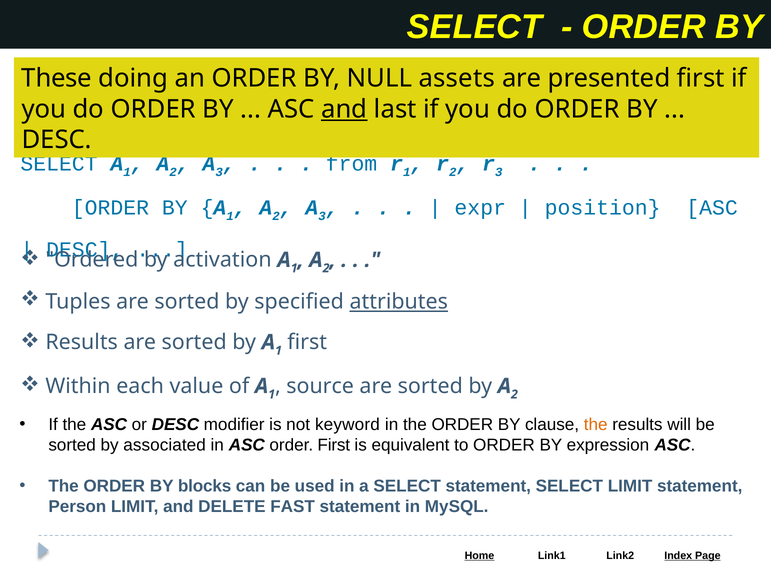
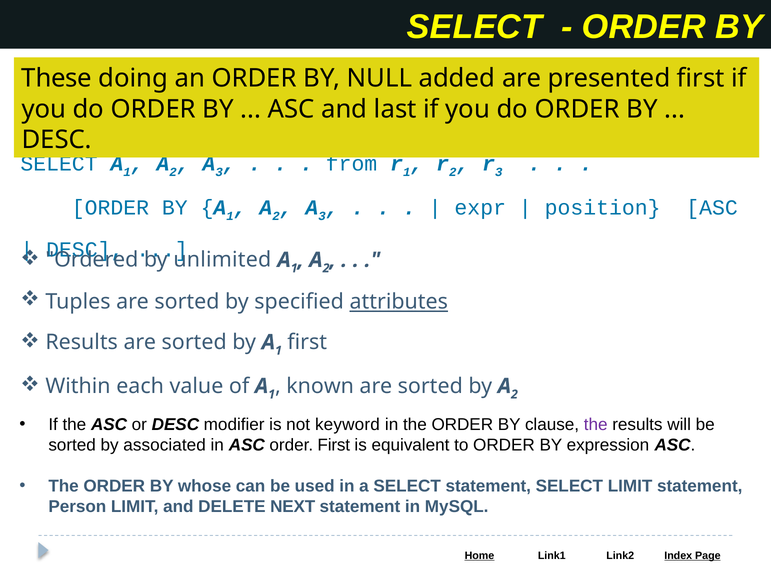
assets: assets -> added (457, 78)
and underline: present -> none (344, 109)
activation: activation -> unlimited (222, 260)
source: source -> known (320, 386)
the colour: orange -> purple (596, 425)
blocks: blocks -> whose (205, 487)
FAST: FAST -> NEXT (293, 507)
